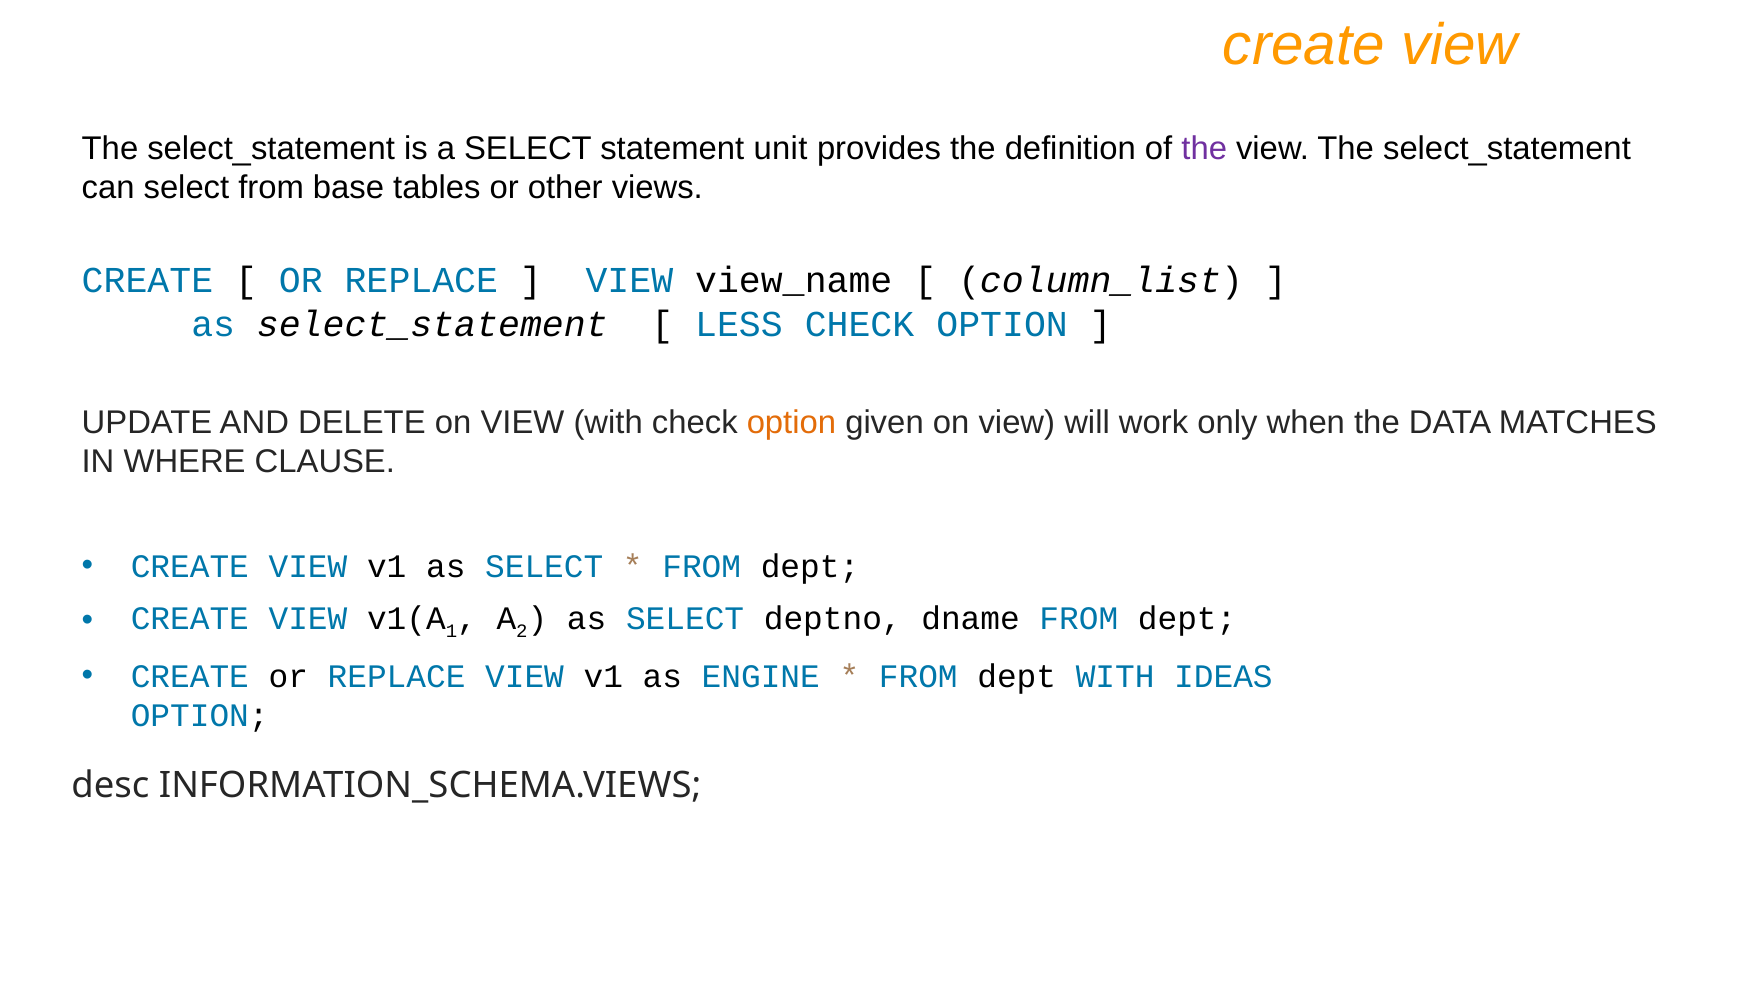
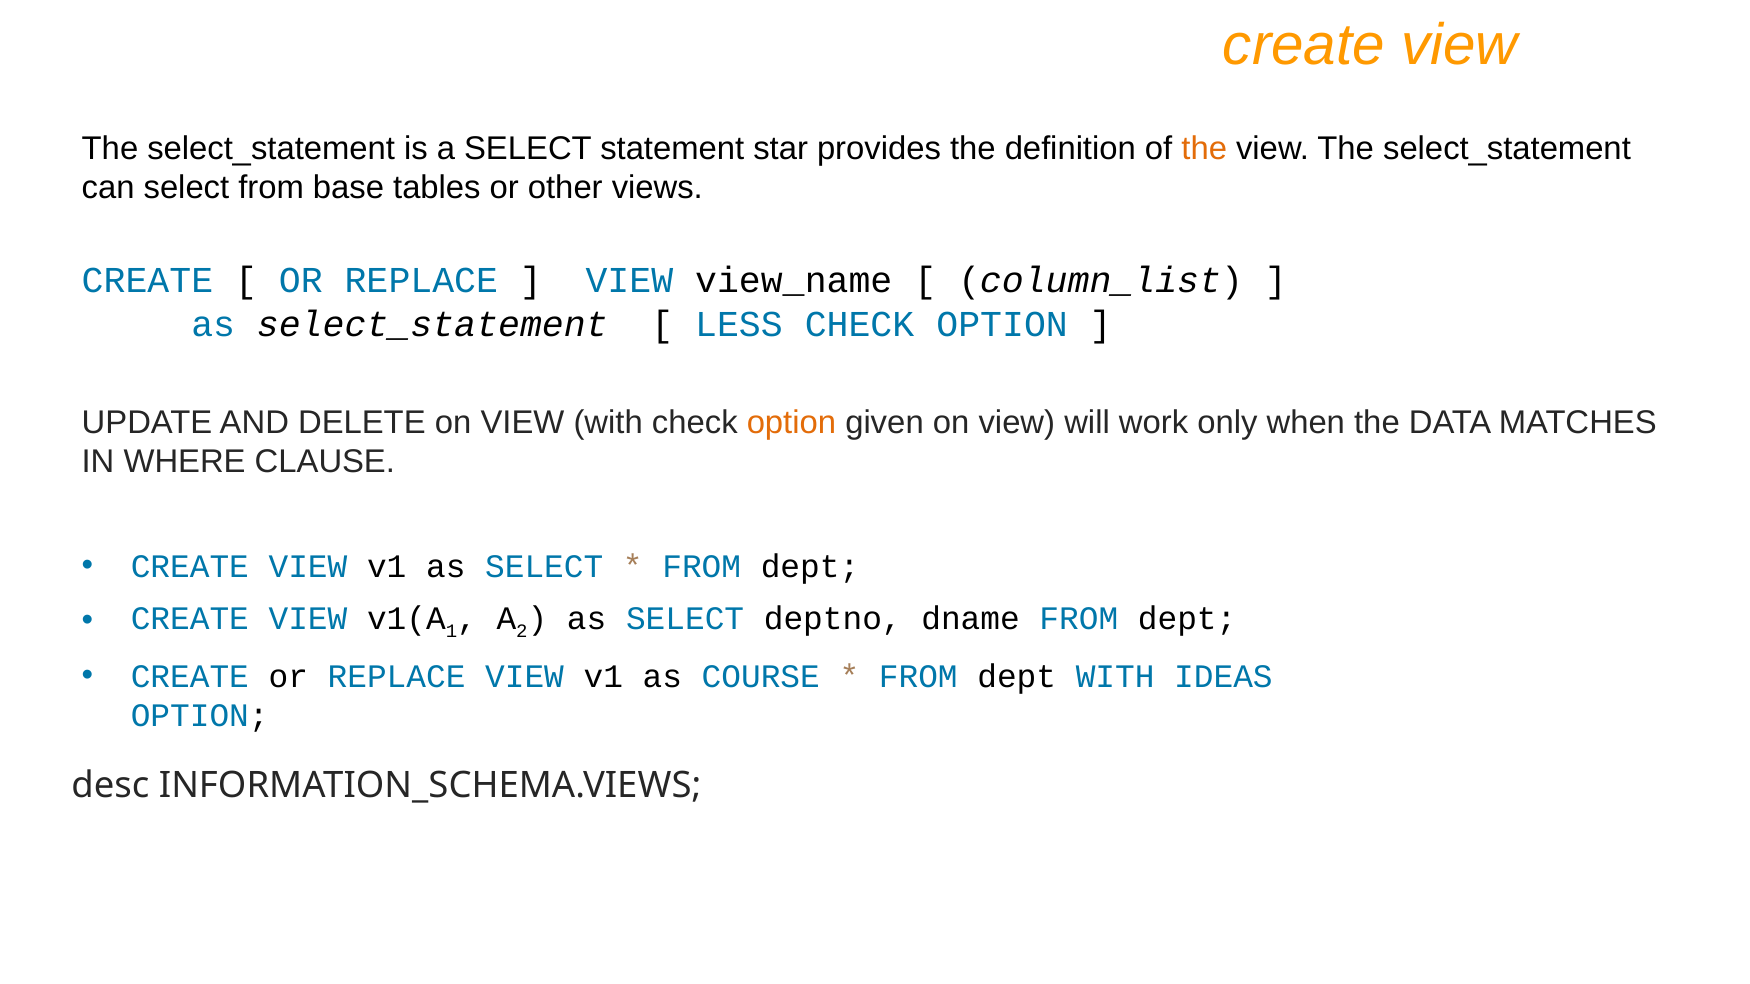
unit: unit -> star (781, 149)
the colour: purple -> orange (1204, 149)
ENGINE: ENGINE -> COURSE (761, 677)
